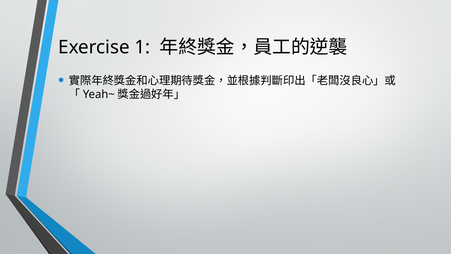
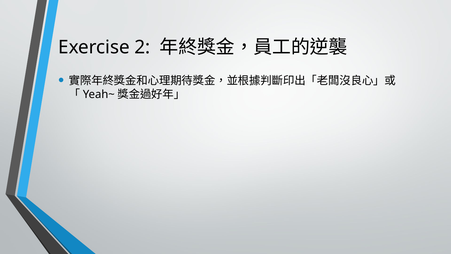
1: 1 -> 2 (142, 47)
